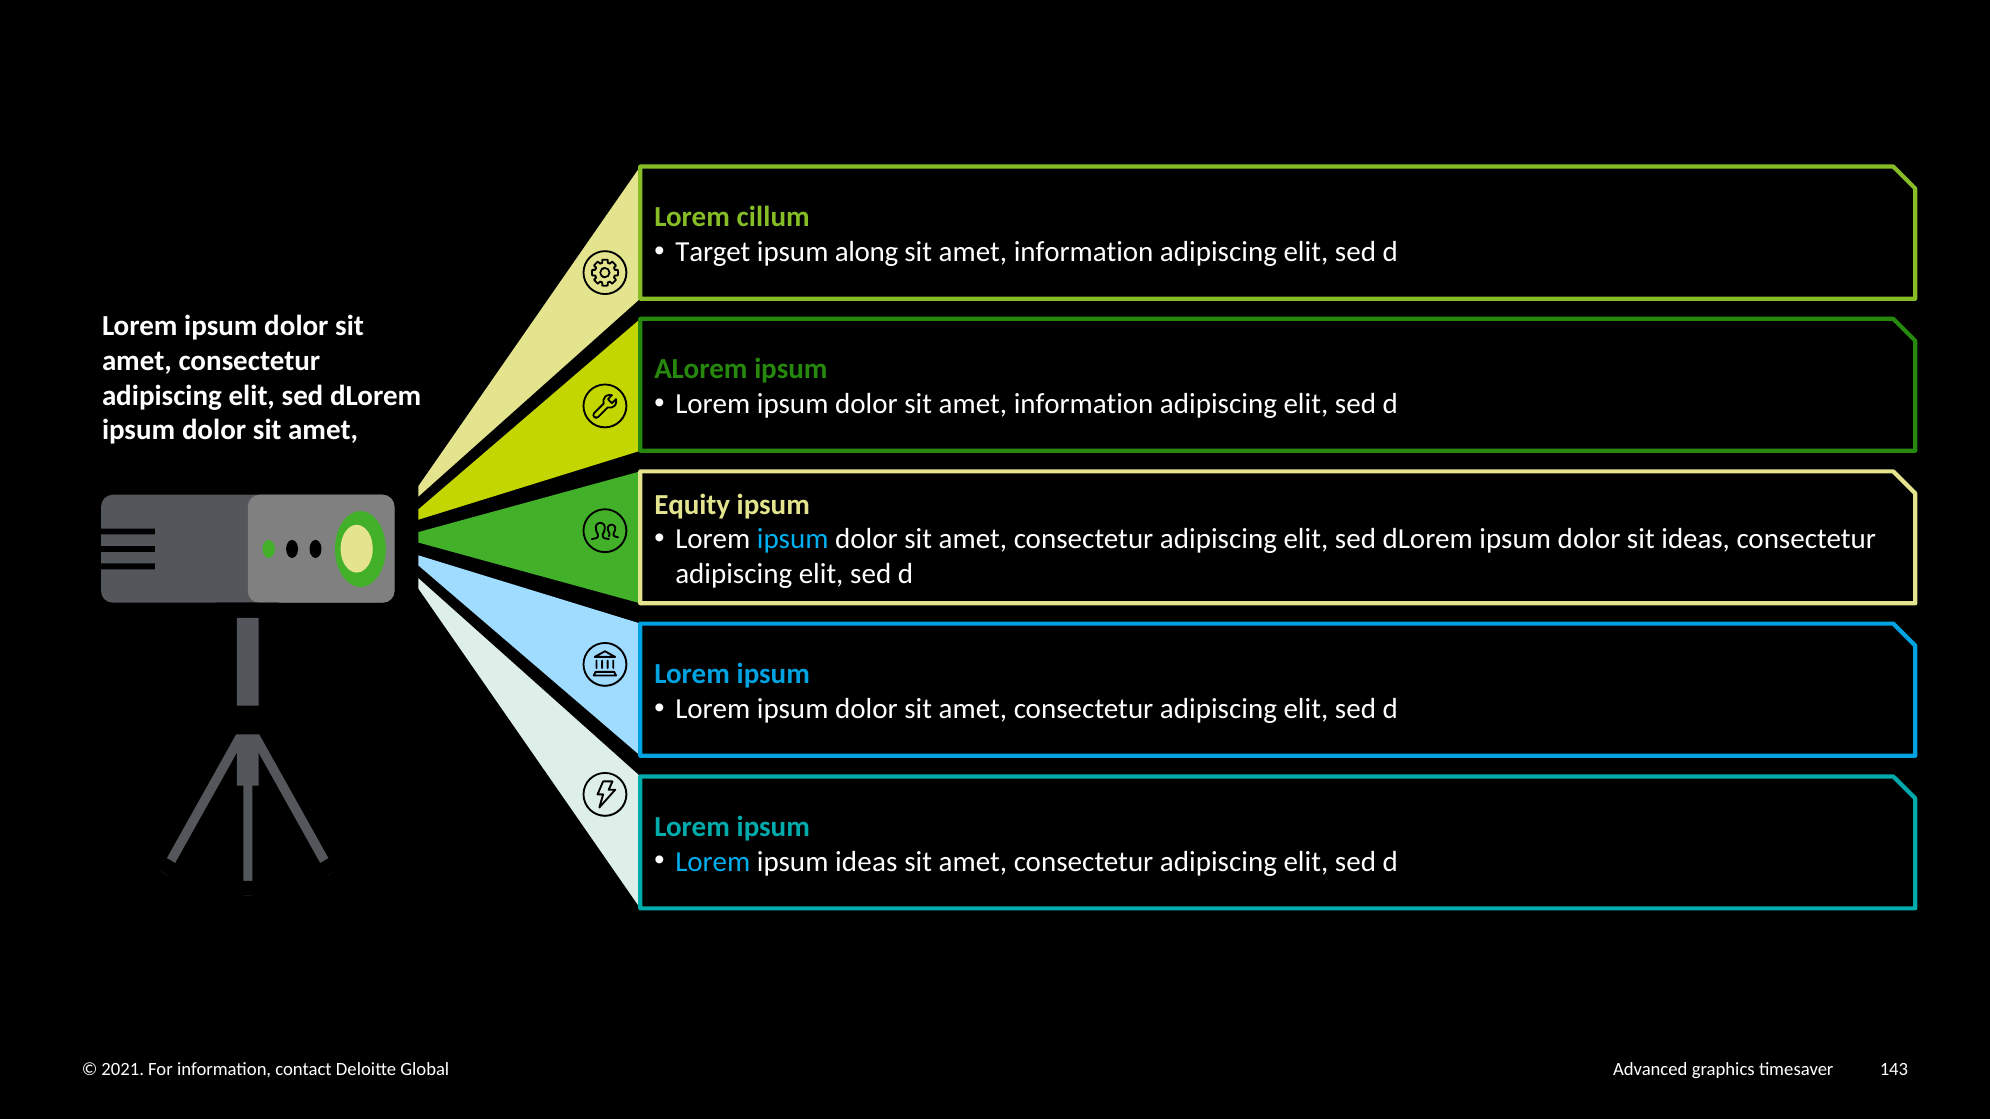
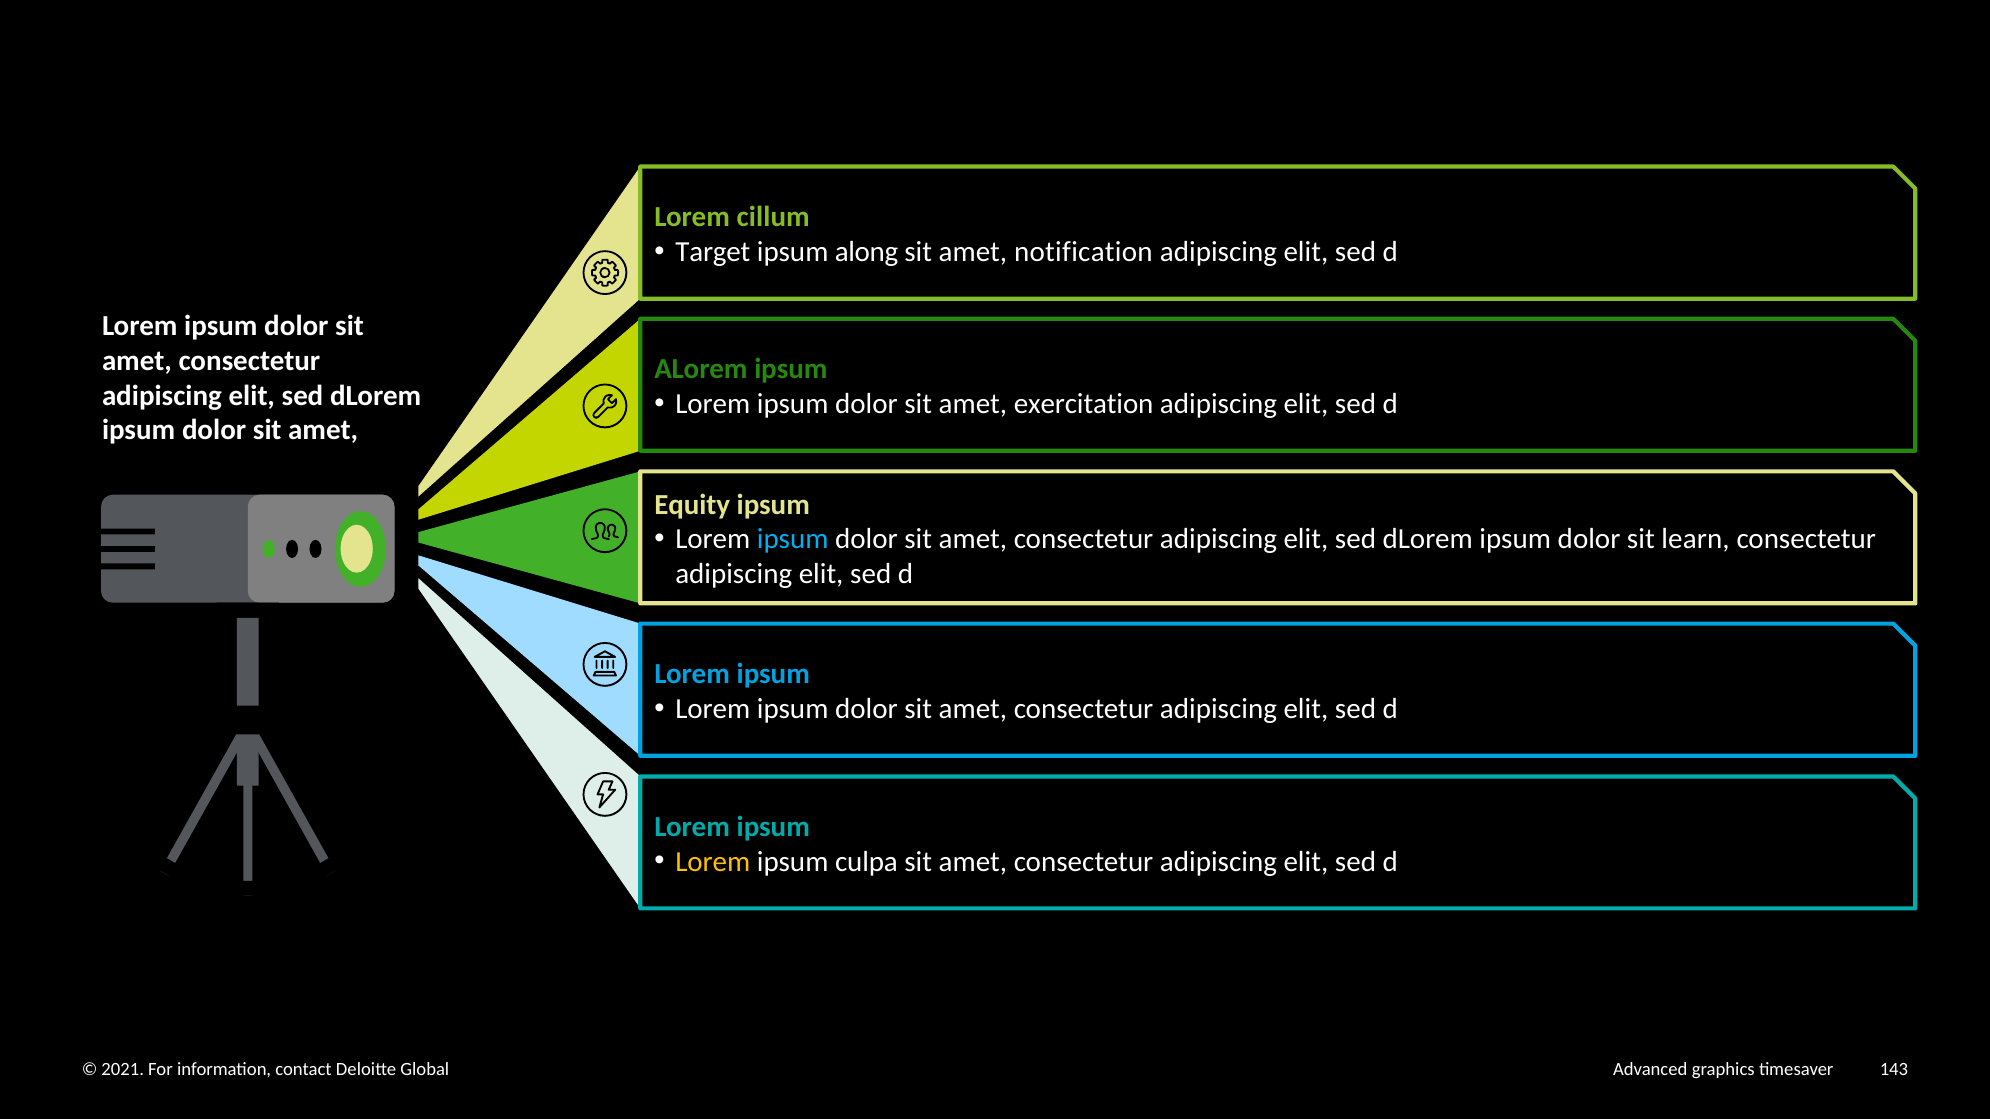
information: information -> notification (1083, 252)
dolor sit amet information: information -> exercitation (1084, 404)
sit ideas: ideas -> learn (1696, 540)
Lorem colour: light blue -> yellow (713, 862)
ipsum ideas: ideas -> culpa (866, 862)
